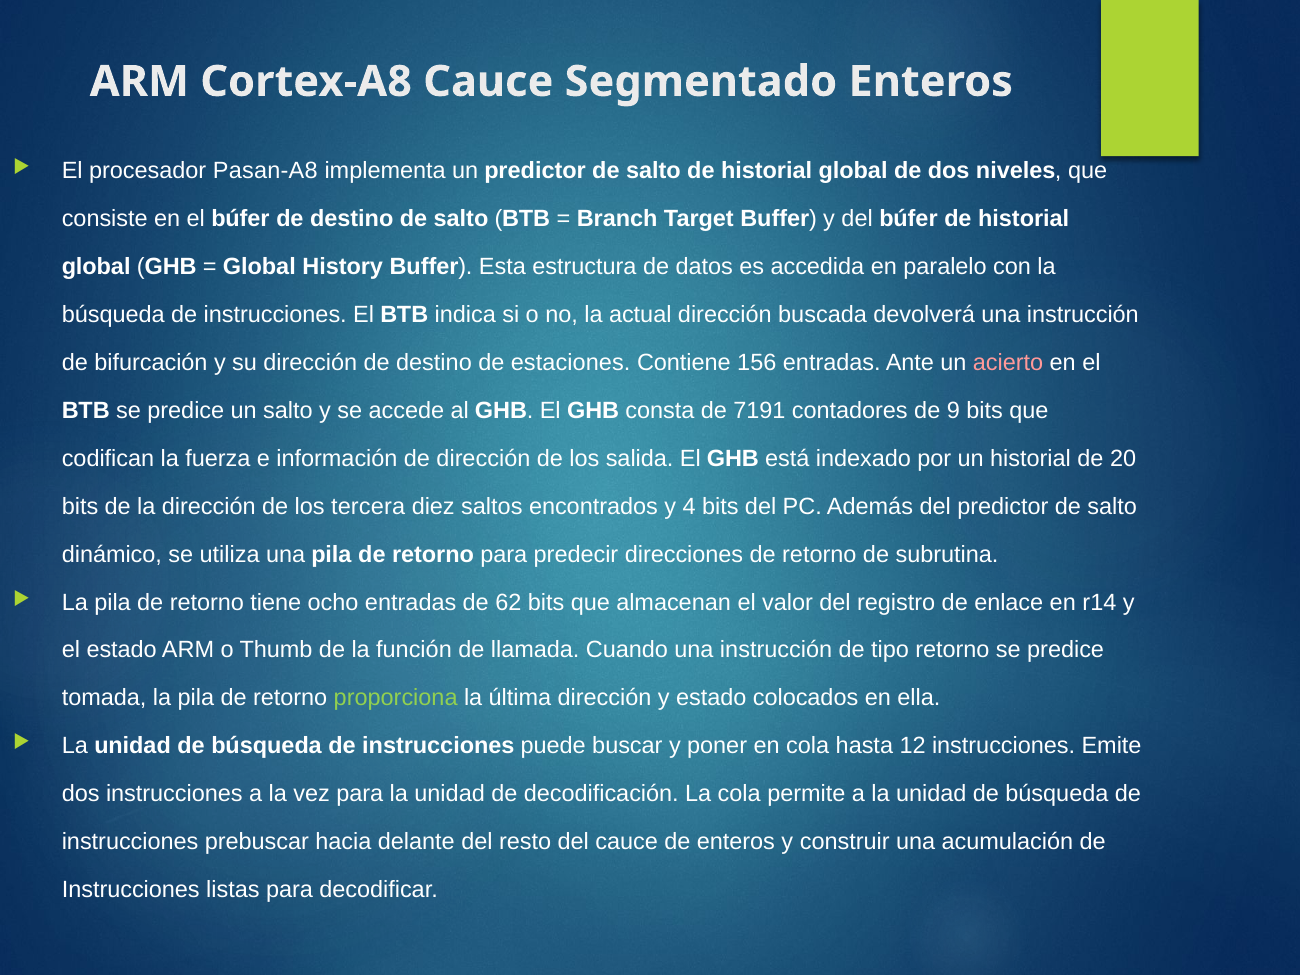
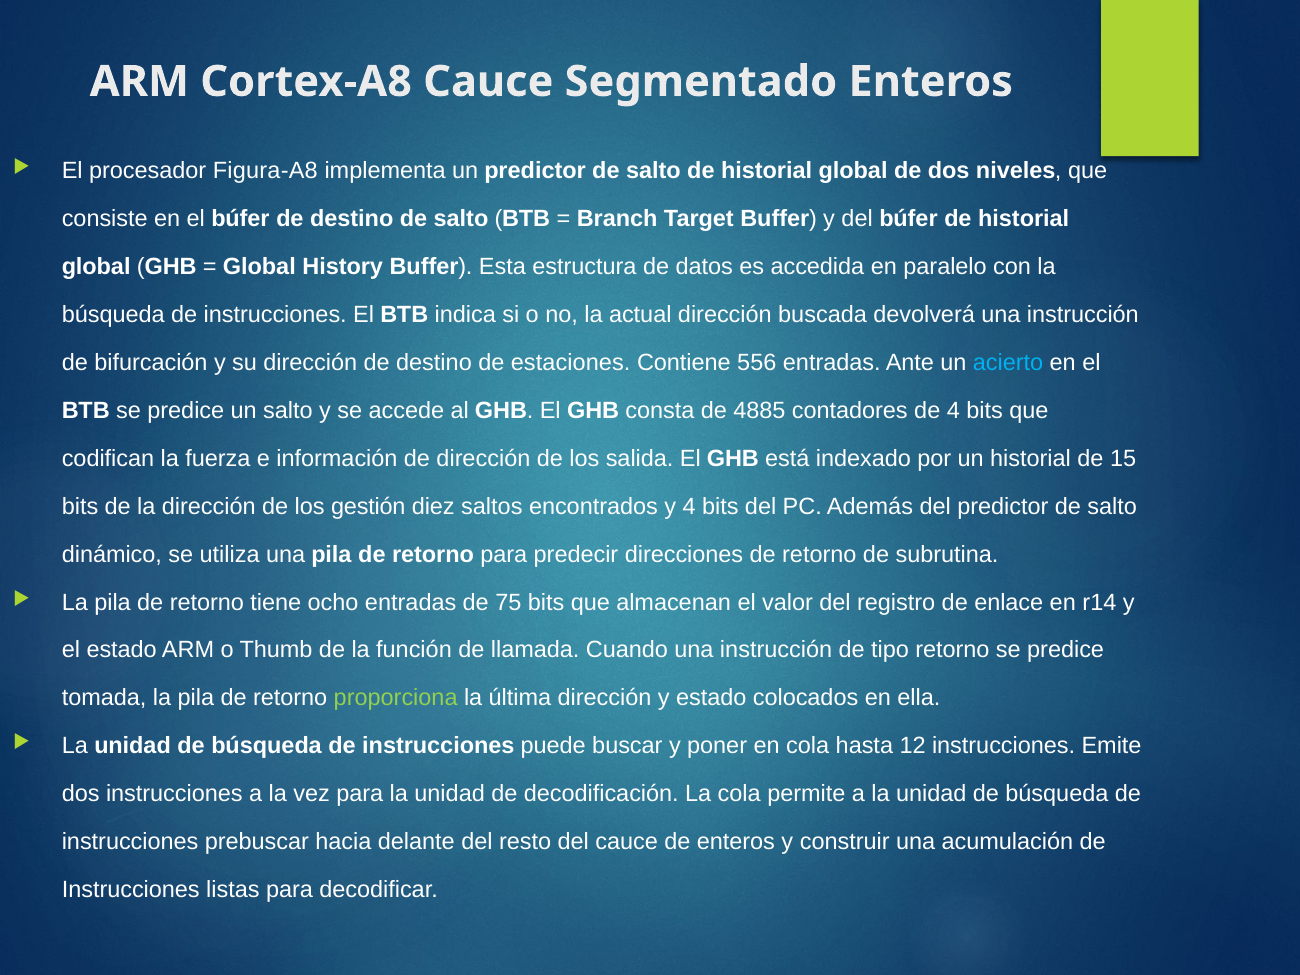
Pasan-A8: Pasan-A8 -> Figura-A8 (265, 171)
156: 156 -> 556 (757, 363)
acierto colour: pink -> light blue (1008, 363)
7191: 7191 -> 4885 (759, 411)
de 9: 9 -> 4 (953, 411)
20: 20 -> 15 (1123, 459)
tercera: tercera -> gestión (368, 506)
62: 62 -> 75 (508, 602)
